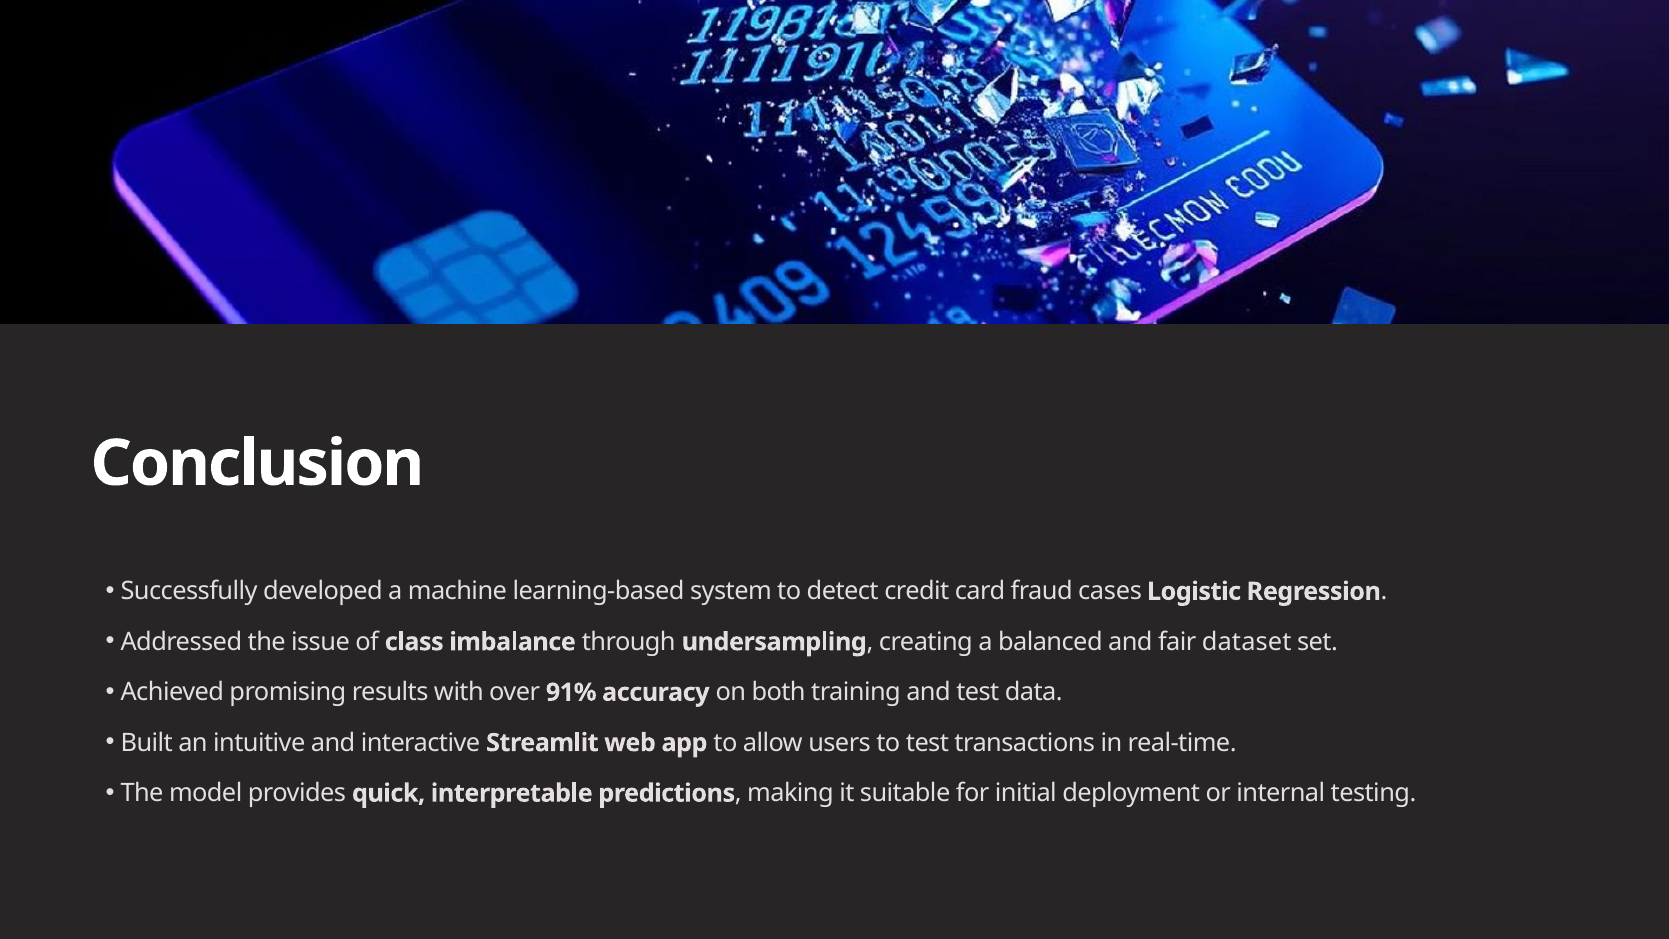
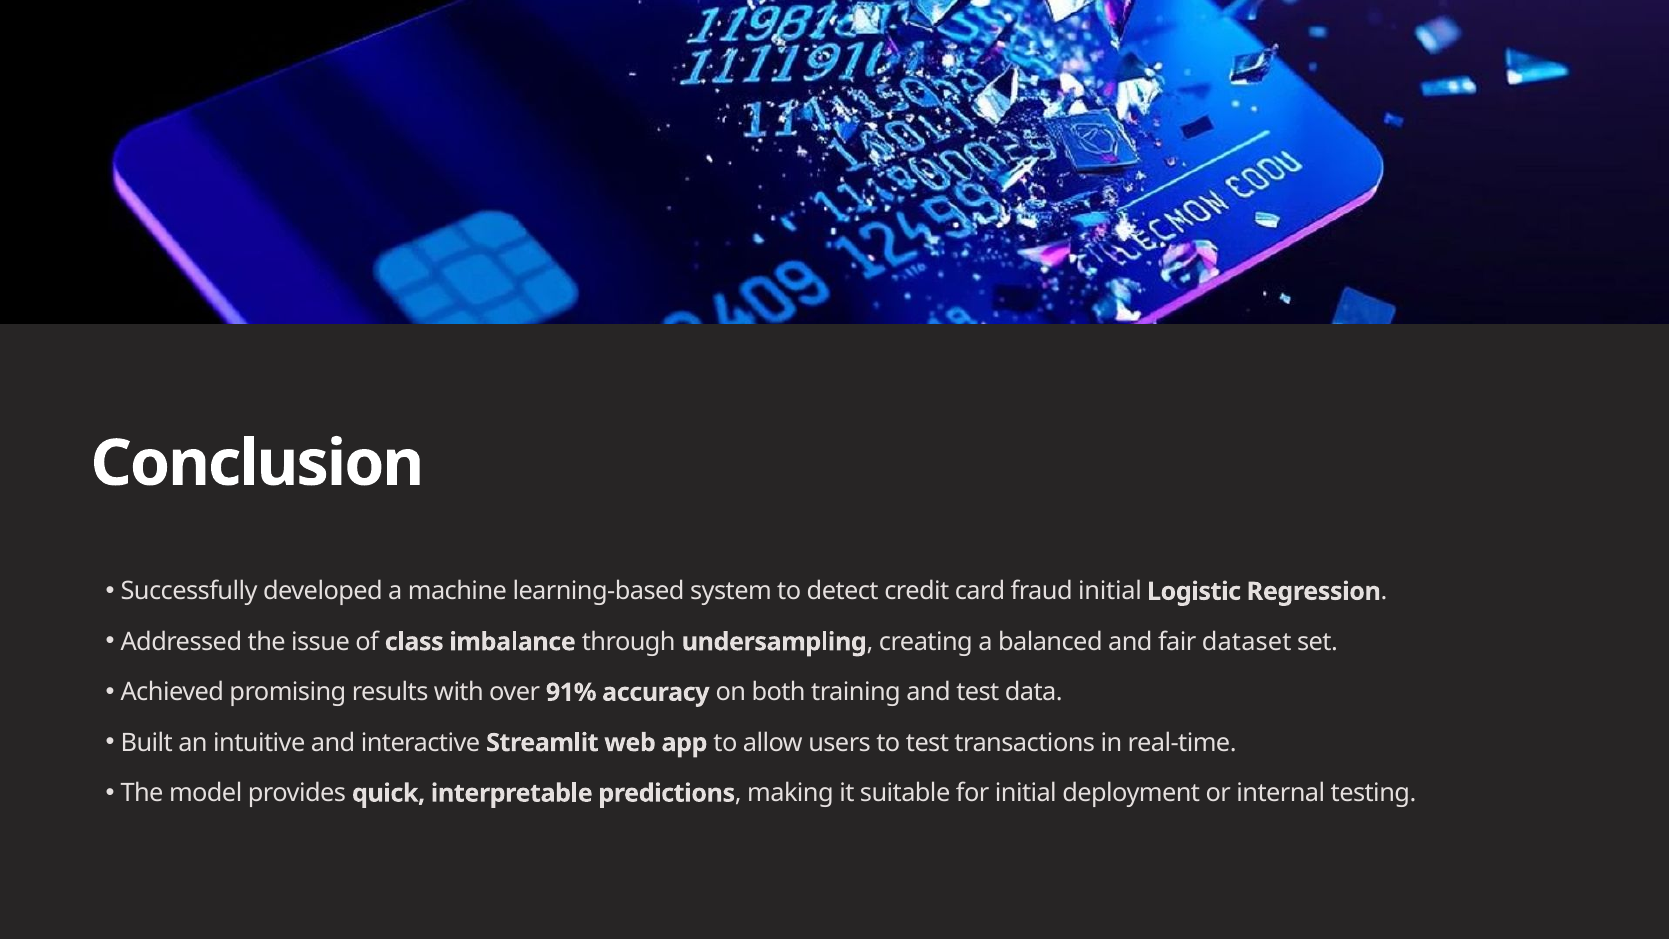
fraud cases: cases -> initial (1110, 591)
